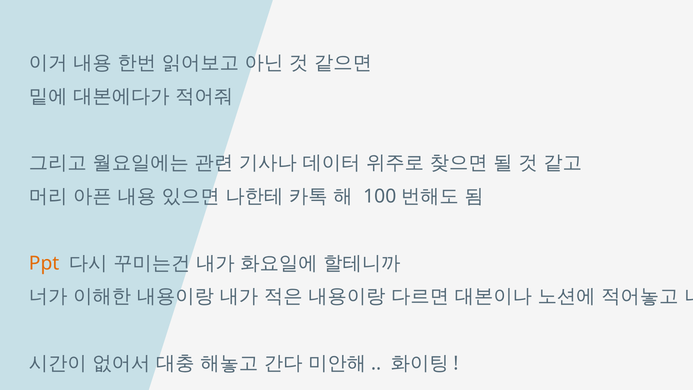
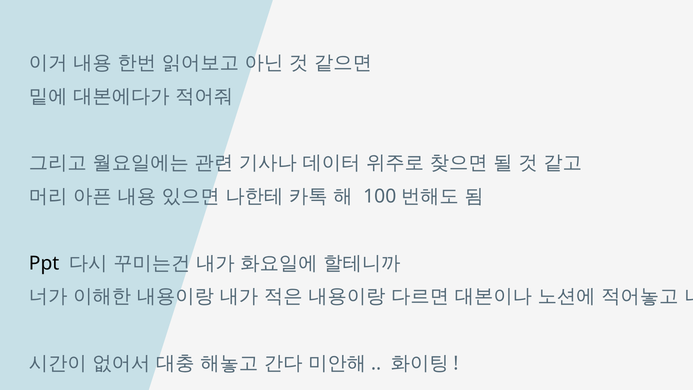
Ppt colour: orange -> black (44, 263)
